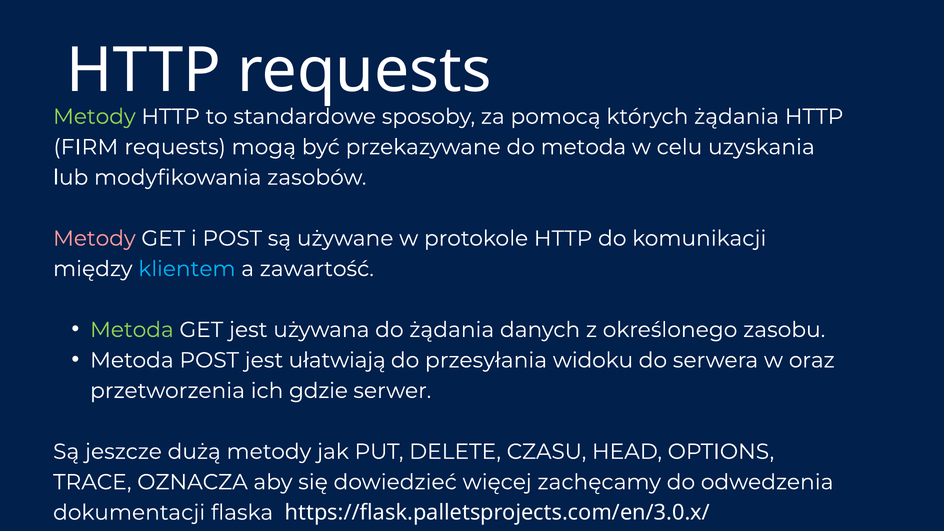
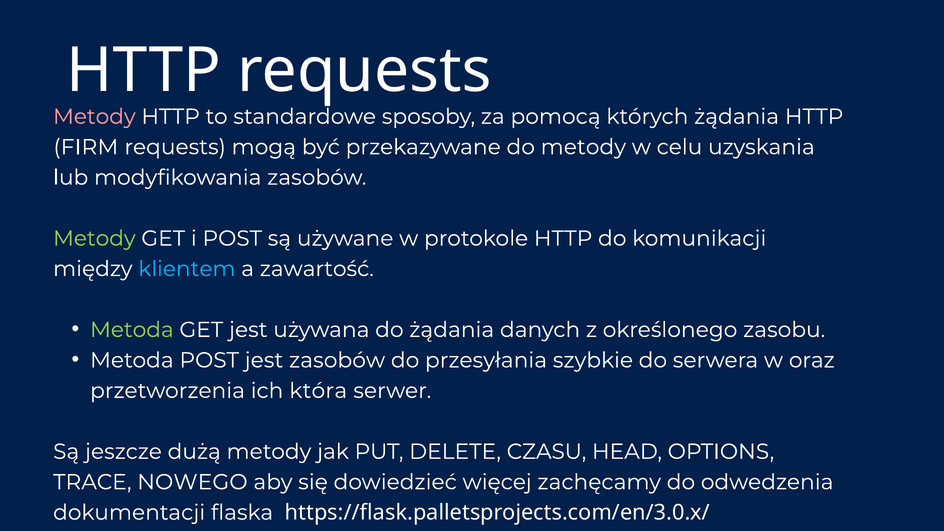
Metody colour: light green -> pink (94, 117)
do metoda: metoda -> metody (583, 147)
Metody colour: pink -> light green (94, 238)
jest ułatwiają: ułatwiają -> zasobów (337, 360)
widoku: widoku -> szybkie (593, 360)
gdzie: gdzie -> która (318, 391)
OZNACZA: OZNACZA -> NOWEGO (192, 482)
